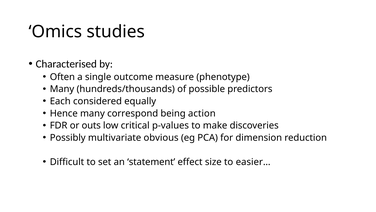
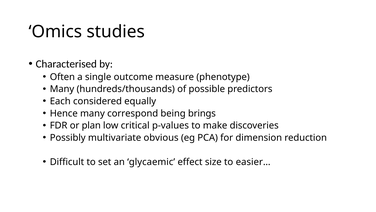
action: action -> brings (202, 113)
outs: outs -> plan (91, 125)
statement: statement -> glycaemic (151, 162)
